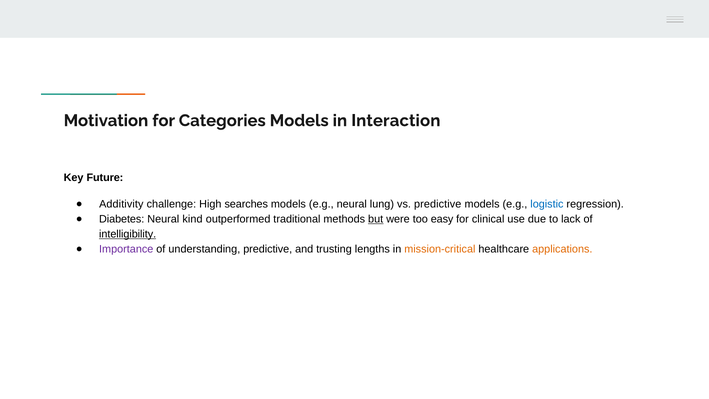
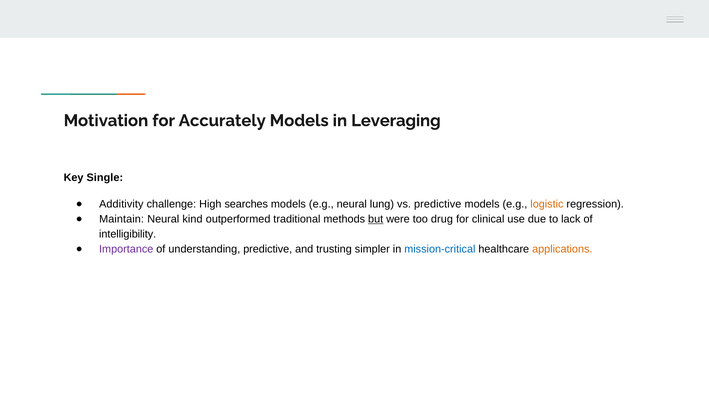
Categories: Categories -> Accurately (222, 121)
Interaction: Interaction -> Leveraging (396, 121)
Future: Future -> Single (105, 177)
logistic colour: blue -> orange (547, 204)
Diabetes: Diabetes -> Maintain (122, 219)
easy: easy -> drug (442, 219)
intelligibility underline: present -> none (128, 234)
lengths: lengths -> simpler (372, 249)
mission-critical colour: orange -> blue (440, 249)
